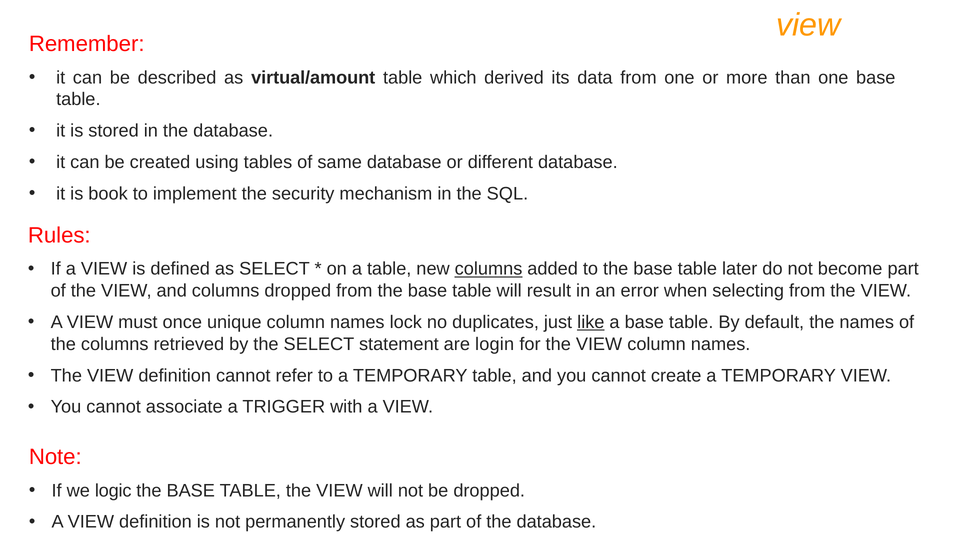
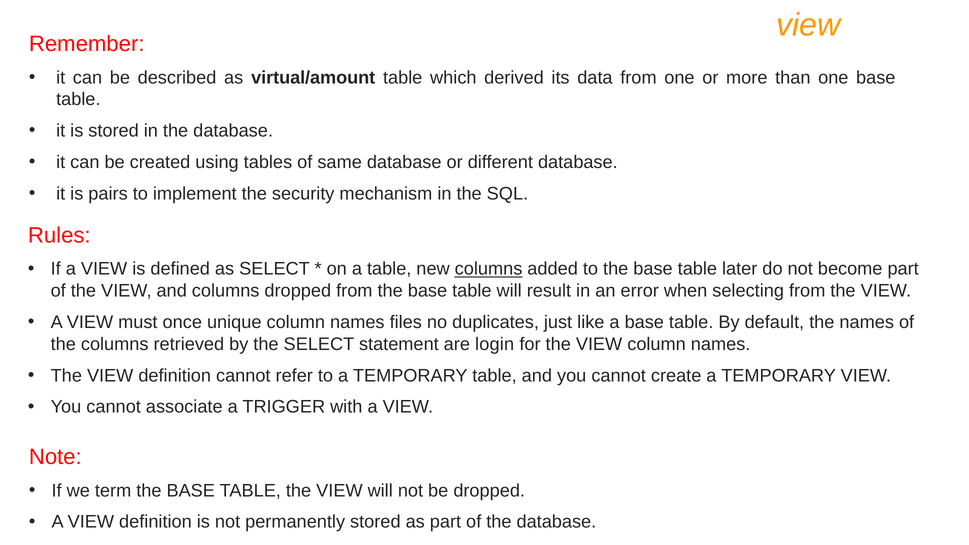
book: book -> pairs (108, 194)
lock: lock -> files (406, 322)
like underline: present -> none (591, 322)
logic: logic -> term (113, 491)
